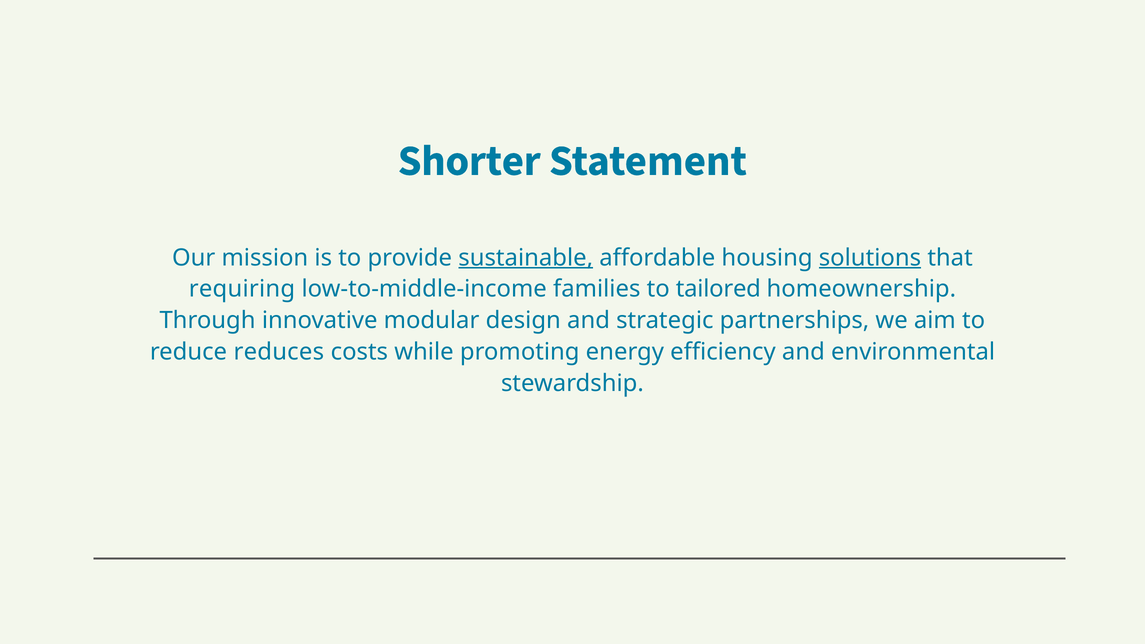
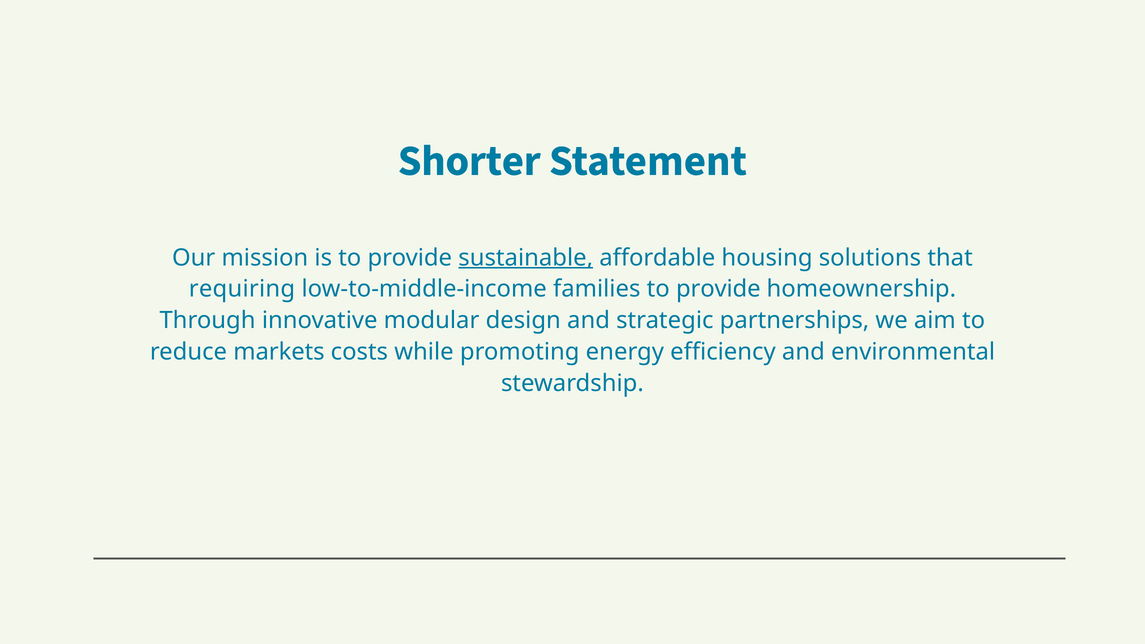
solutions underline: present -> none (870, 258)
families to tailored: tailored -> provide (718, 289)
reduces: reduces -> markets (279, 352)
